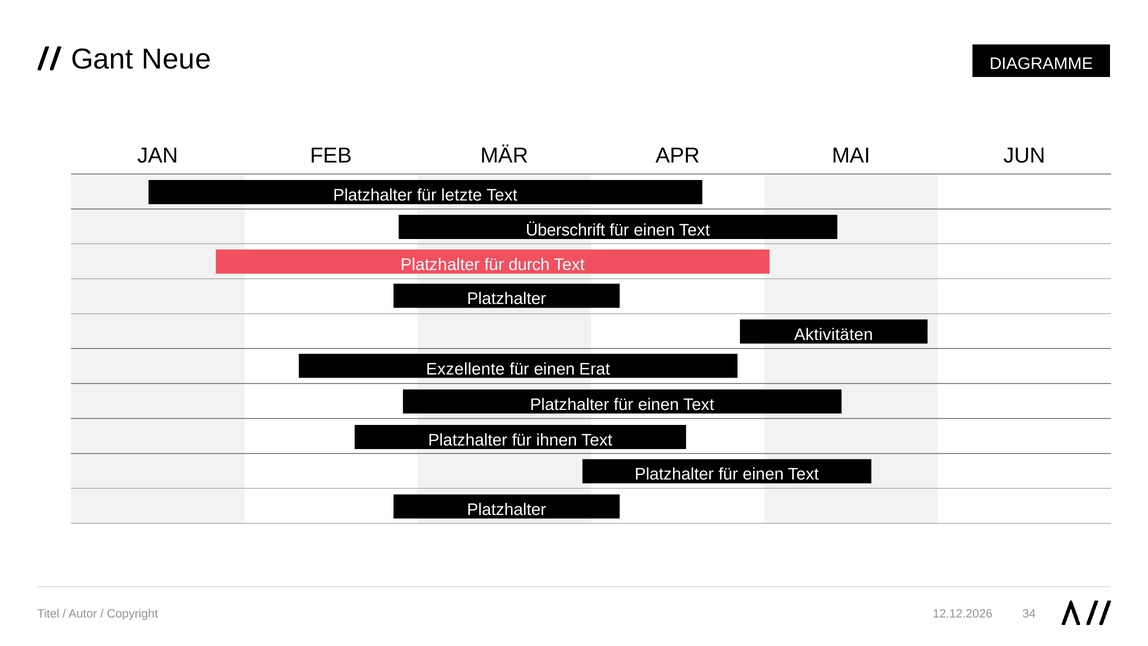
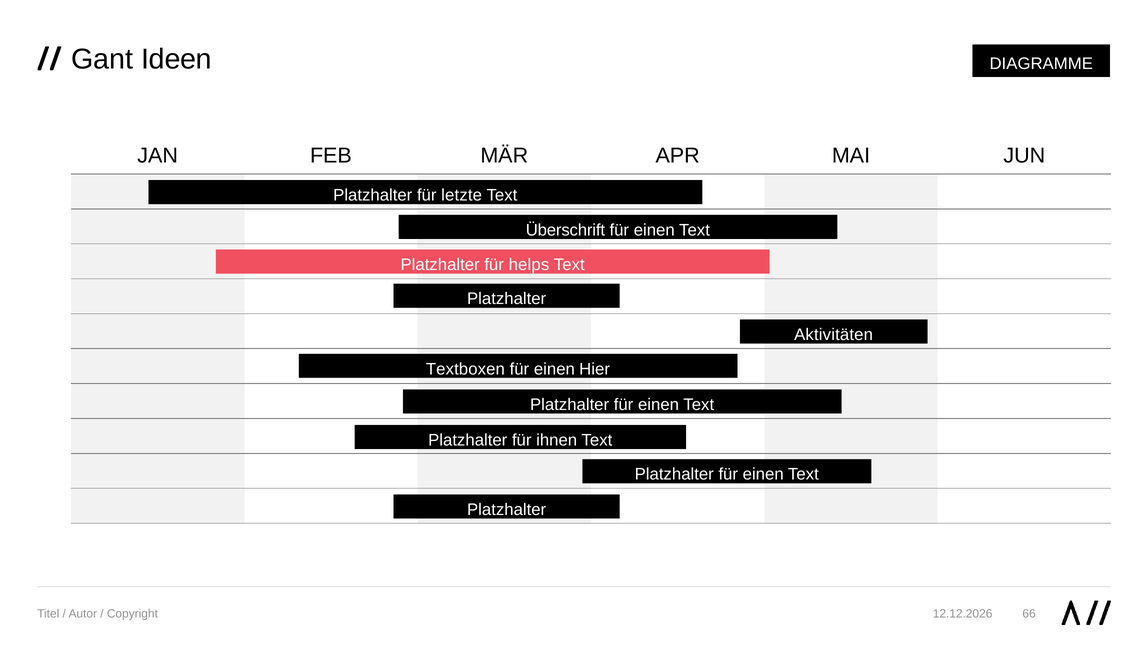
Neue: Neue -> Ideen (177, 59)
durch: durch -> helps (529, 265)
Exzellente: Exzellente -> Textboxen (465, 369)
Erat: Erat -> Hier (595, 369)
34: 34 -> 66 (1029, 614)
